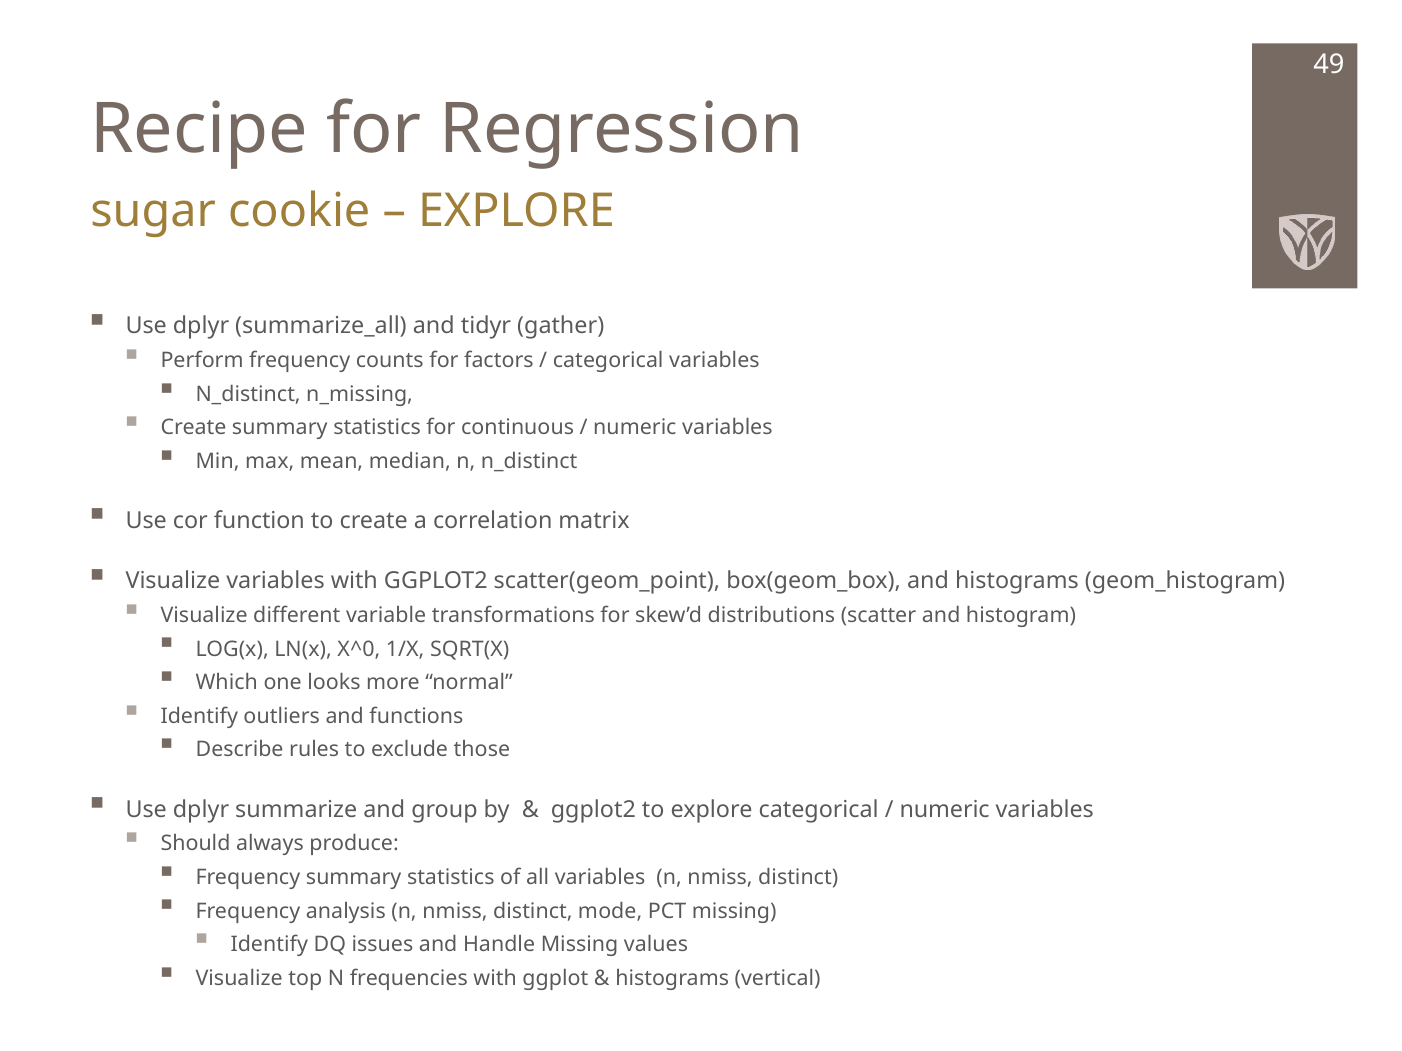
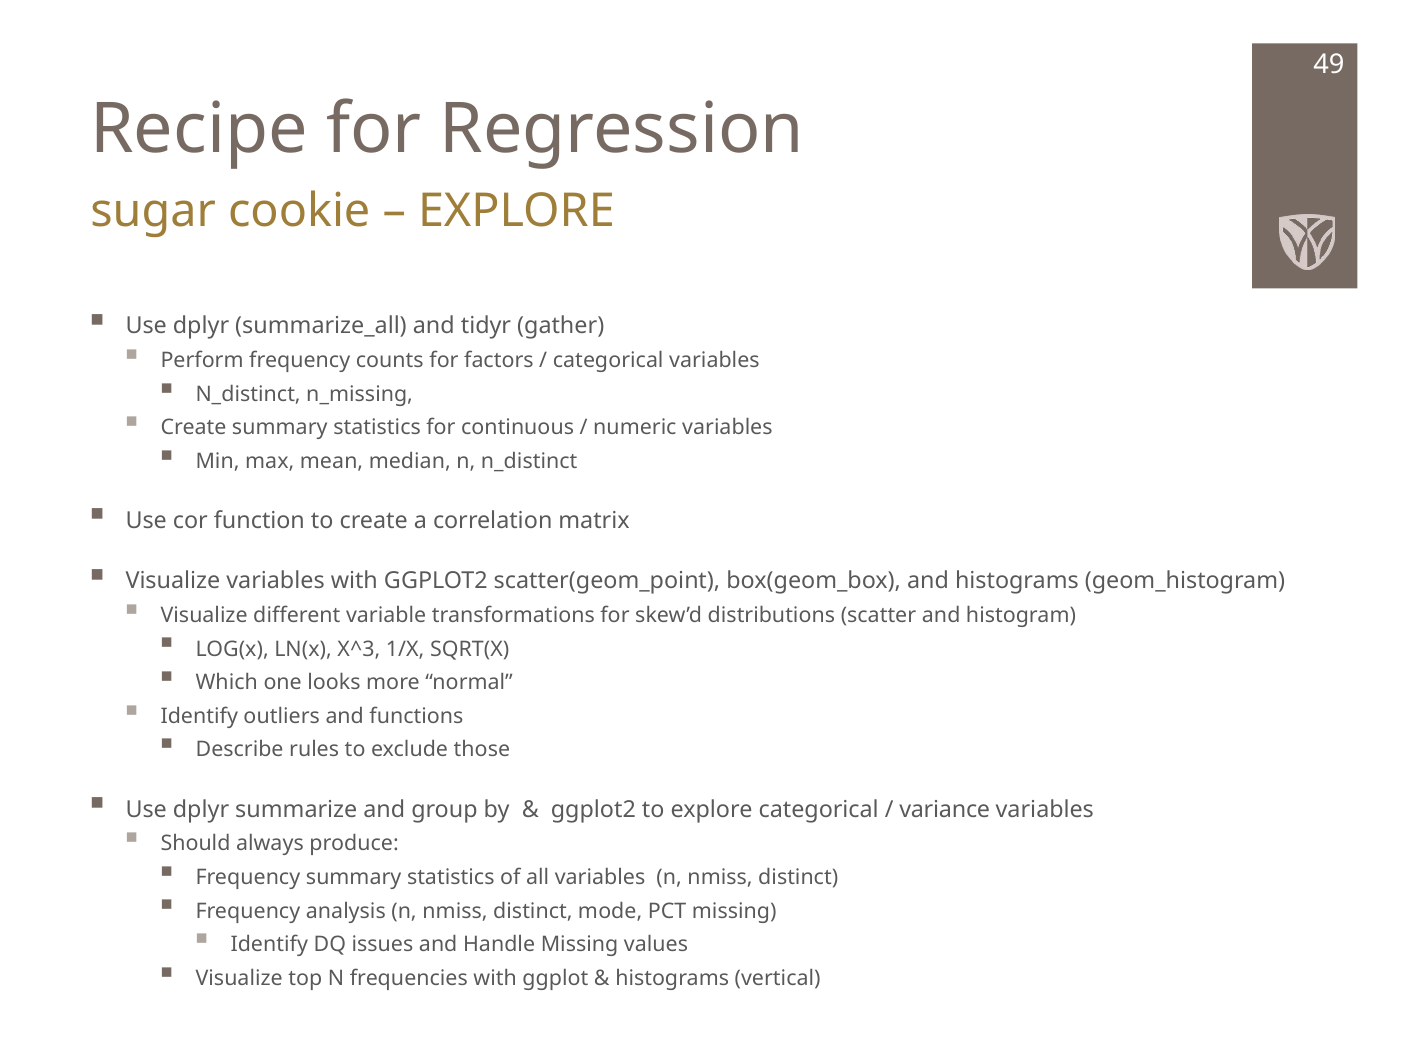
X^0: X^0 -> X^3 (359, 649)
numeric: numeric -> variance (945, 810)
